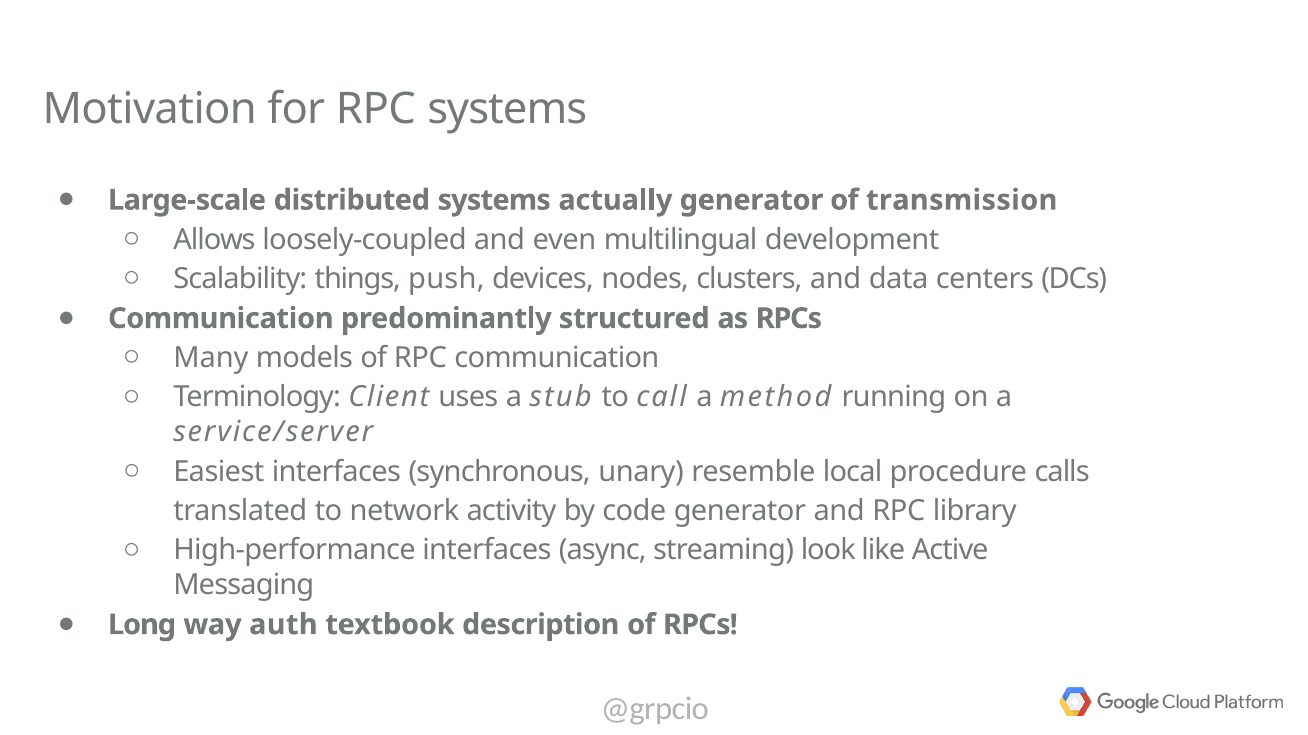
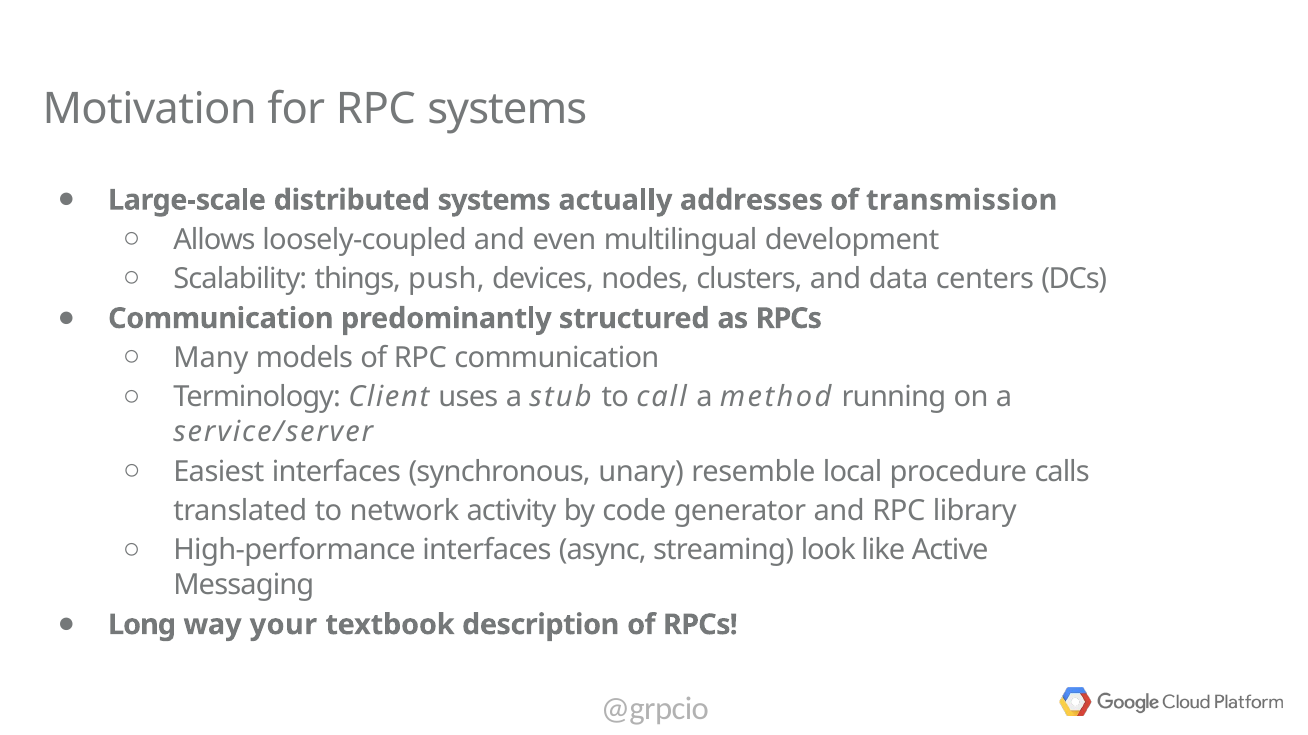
actually generator: generator -> addresses (751, 200)
auth: auth -> your (283, 625)
